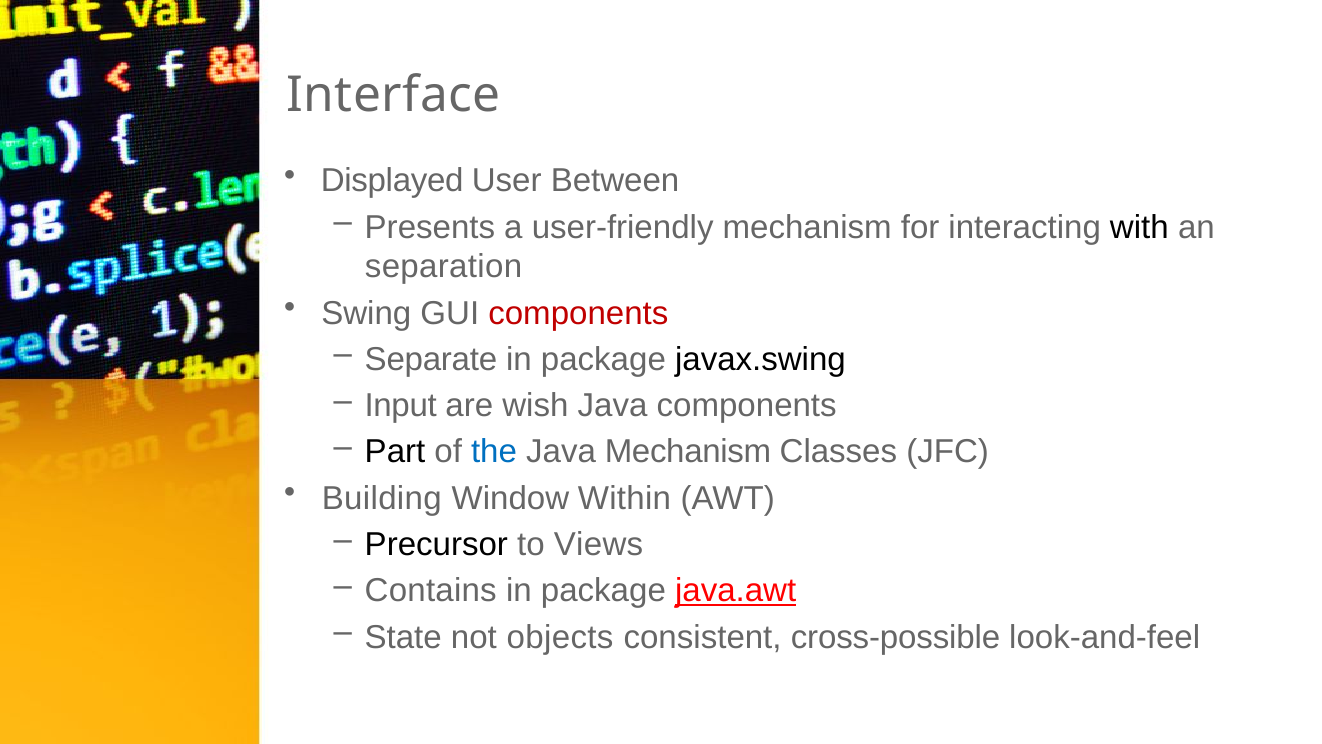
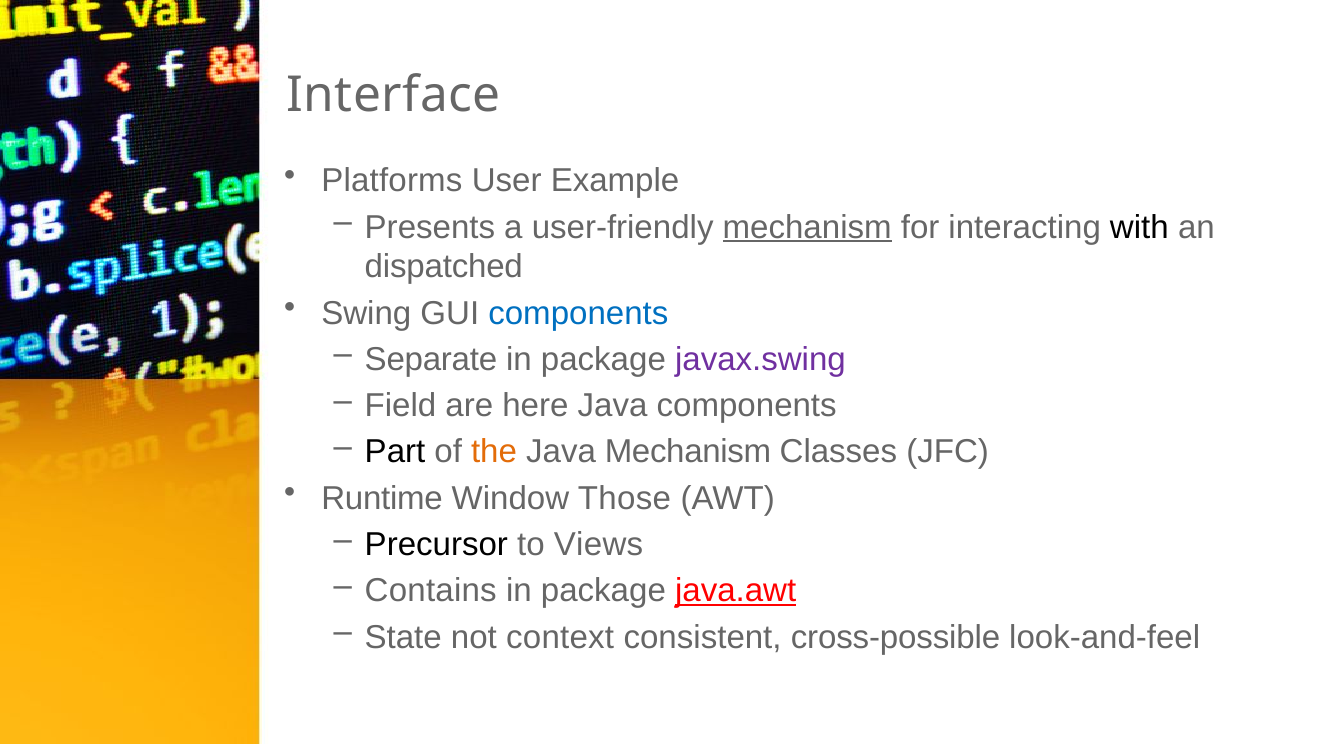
Displayed: Displayed -> Platforms (392, 181)
Between: Between -> Example (615, 181)
mechanism underline: none -> present (807, 227)
separation: separation -> dispatched (444, 267)
components colour: red -> blue (578, 313)
javax.swing colour: black -> purple (760, 359)
Input: Input -> Field (400, 406)
wish: wish -> here (535, 406)
the colour: blue -> orange (494, 452)
Building: Building -> Runtime (382, 498)
Within: Within -> Those (624, 498)
objects: objects -> context (560, 637)
